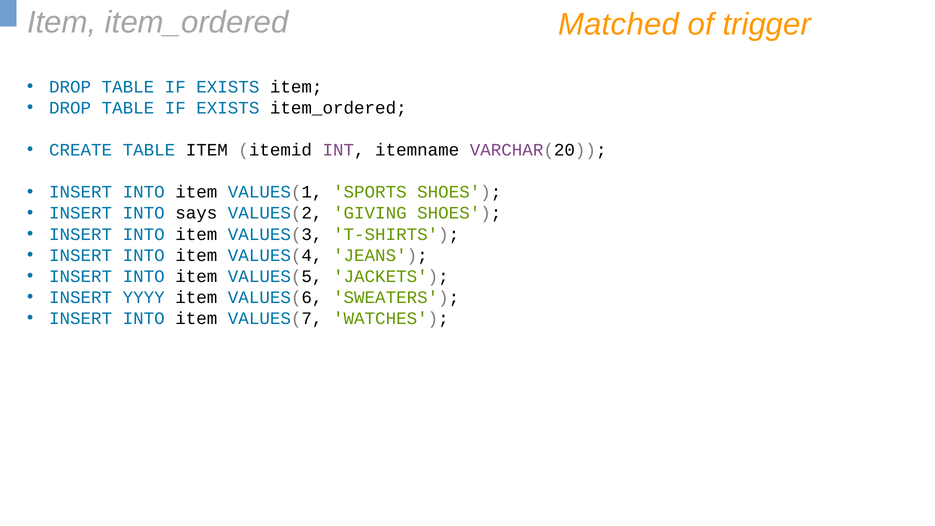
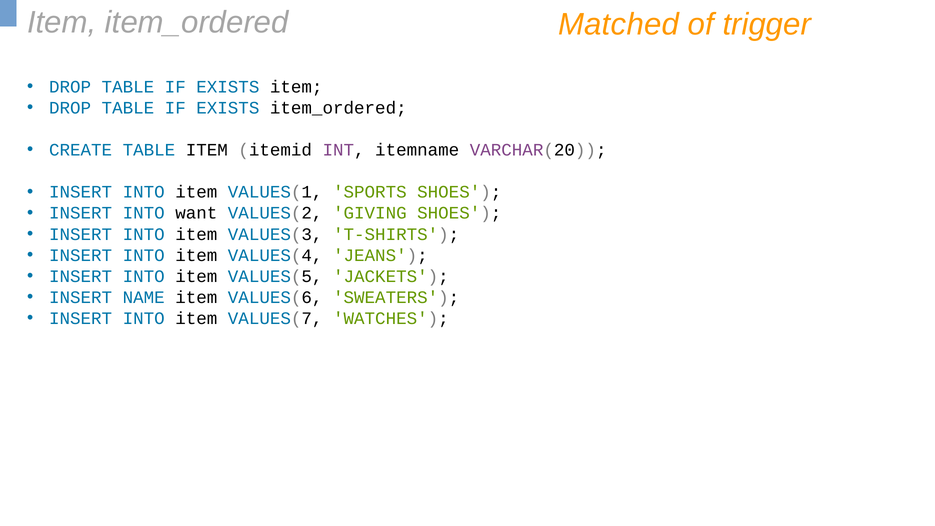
says: says -> want (196, 213)
YYYY: YYYY -> NAME (144, 297)
